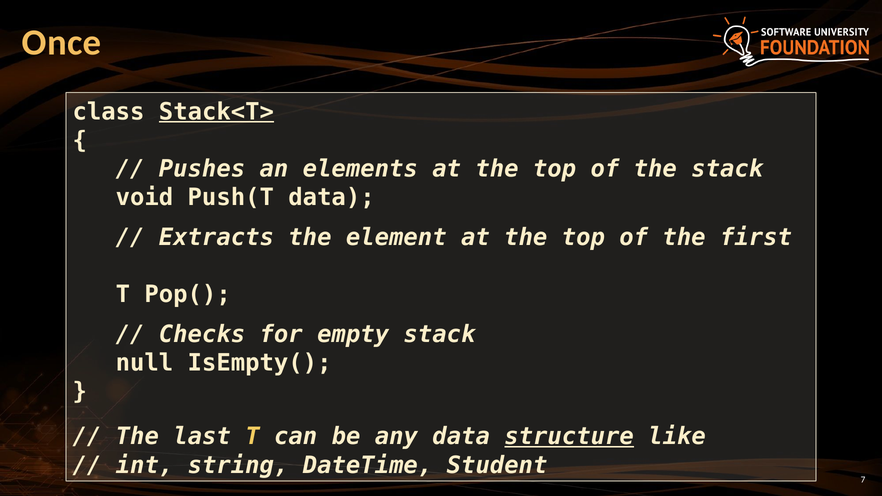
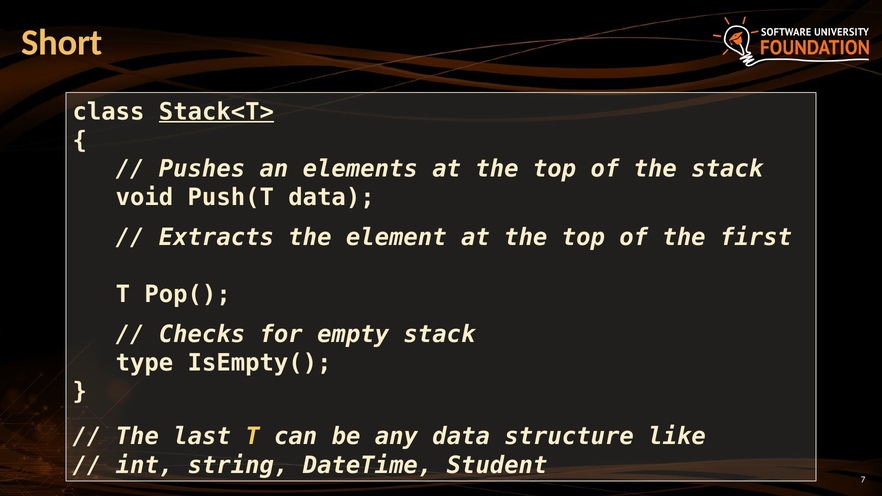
Once: Once -> Short (62, 43)
null: null -> type (144, 363)
structure underline: present -> none (569, 437)
